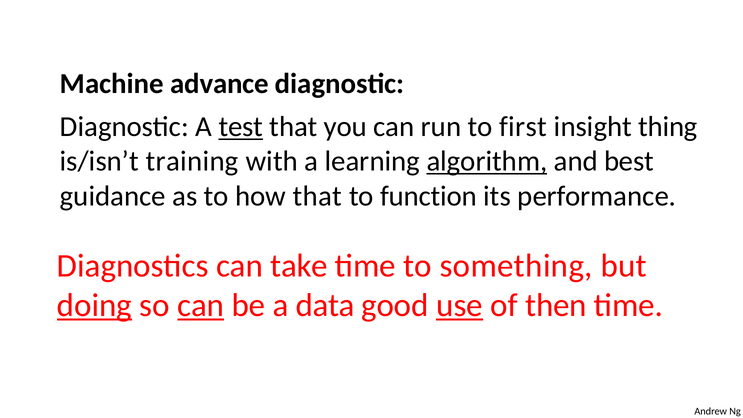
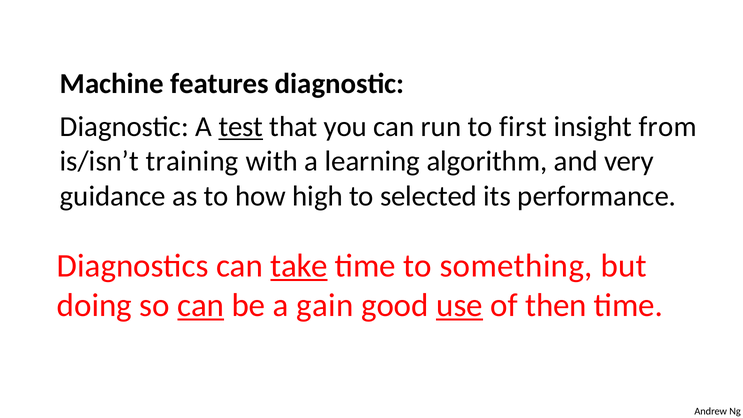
advance: advance -> features (220, 84)
thing: thing -> from (668, 127)
algorithm underline: present -> none (487, 161)
best: best -> very (629, 161)
how that: that -> high (318, 196)
function: function -> selected (429, 196)
take underline: none -> present (299, 266)
doing underline: present -> none (94, 305)
data: data -> gain (325, 305)
